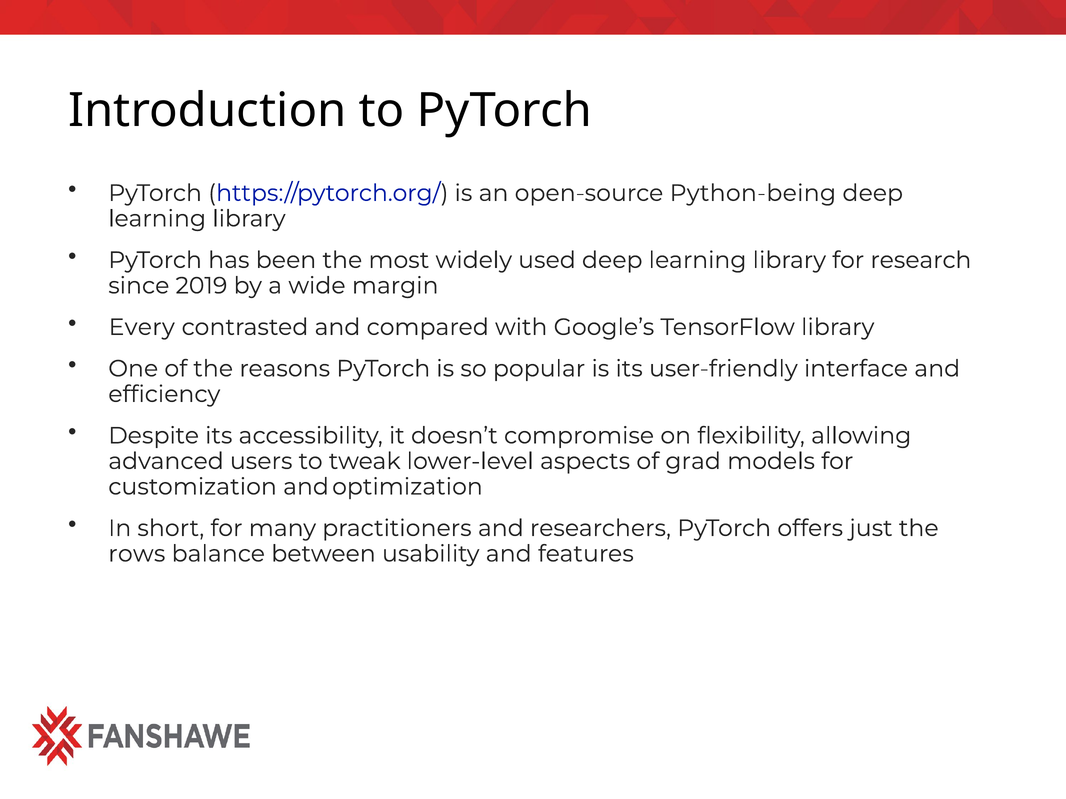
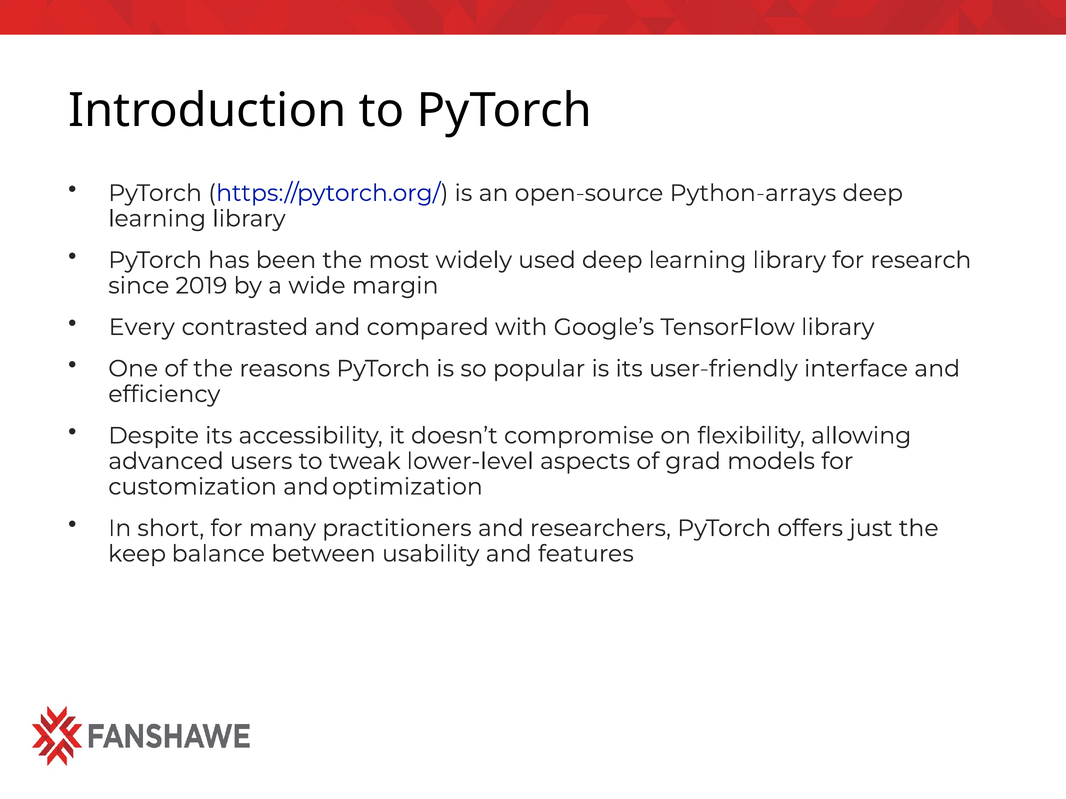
Python-being: Python-being -> Python-arrays (753, 193)
rows: rows -> keep (137, 554)
